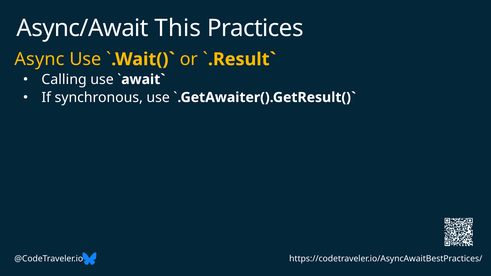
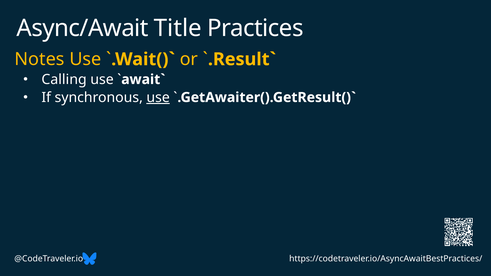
This: This -> Title (178, 28)
Async: Async -> Notes (39, 59)
use underline: none -> present (158, 97)
